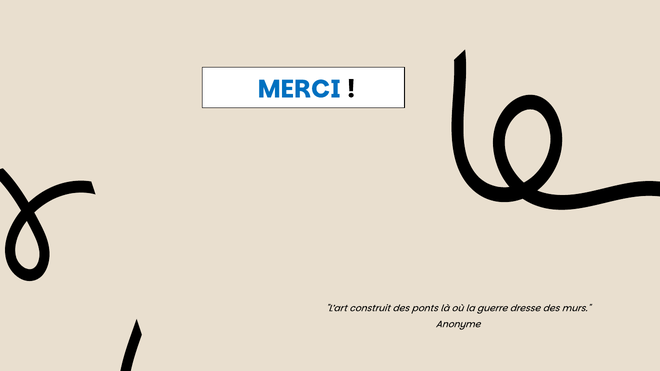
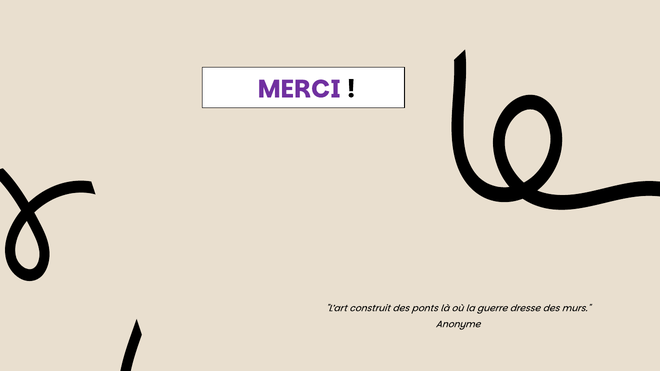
MERCI colour: blue -> purple (299, 89)
